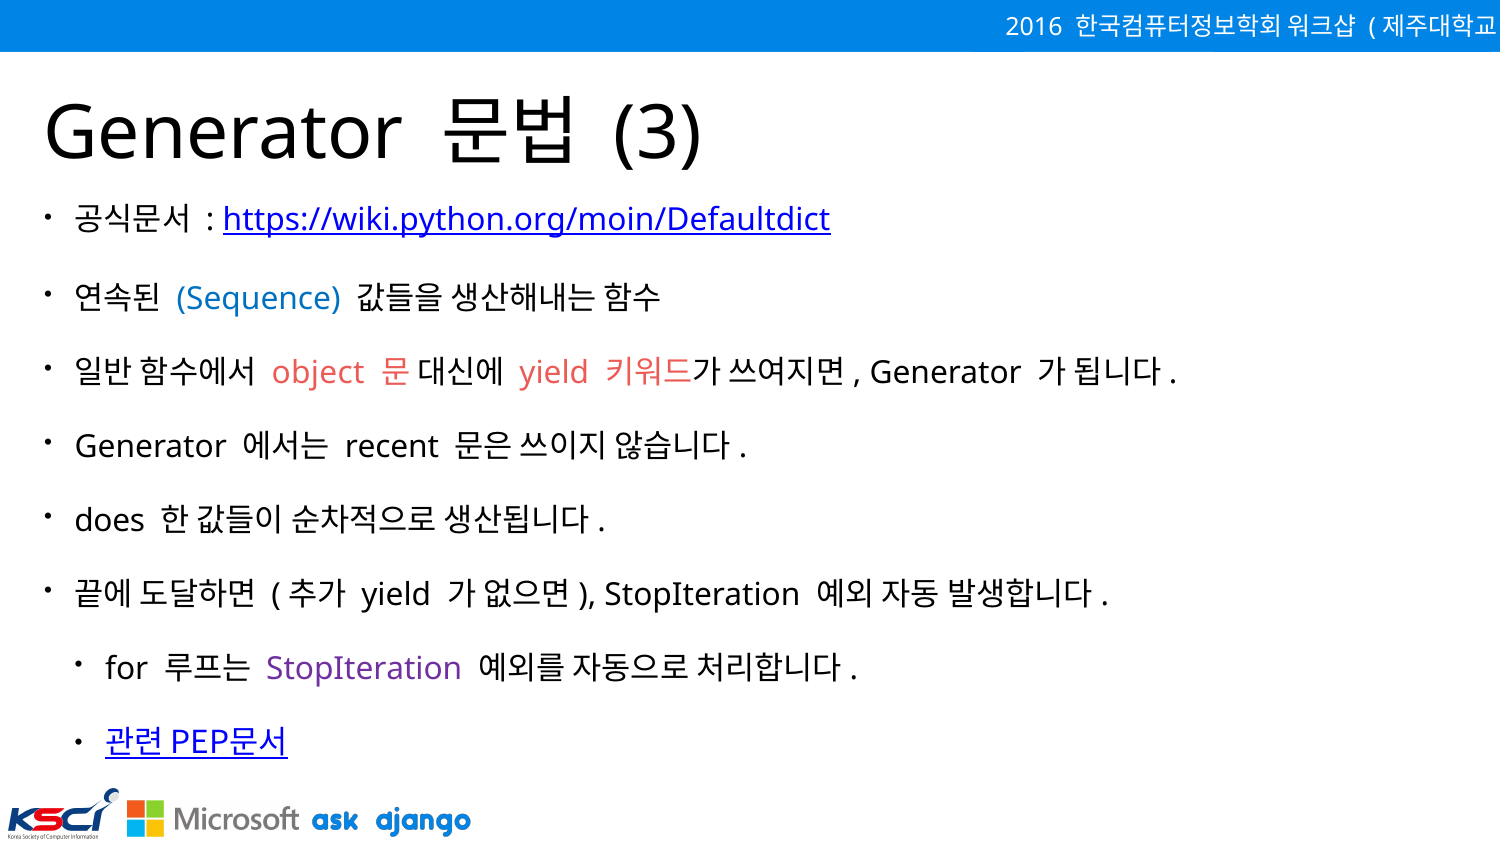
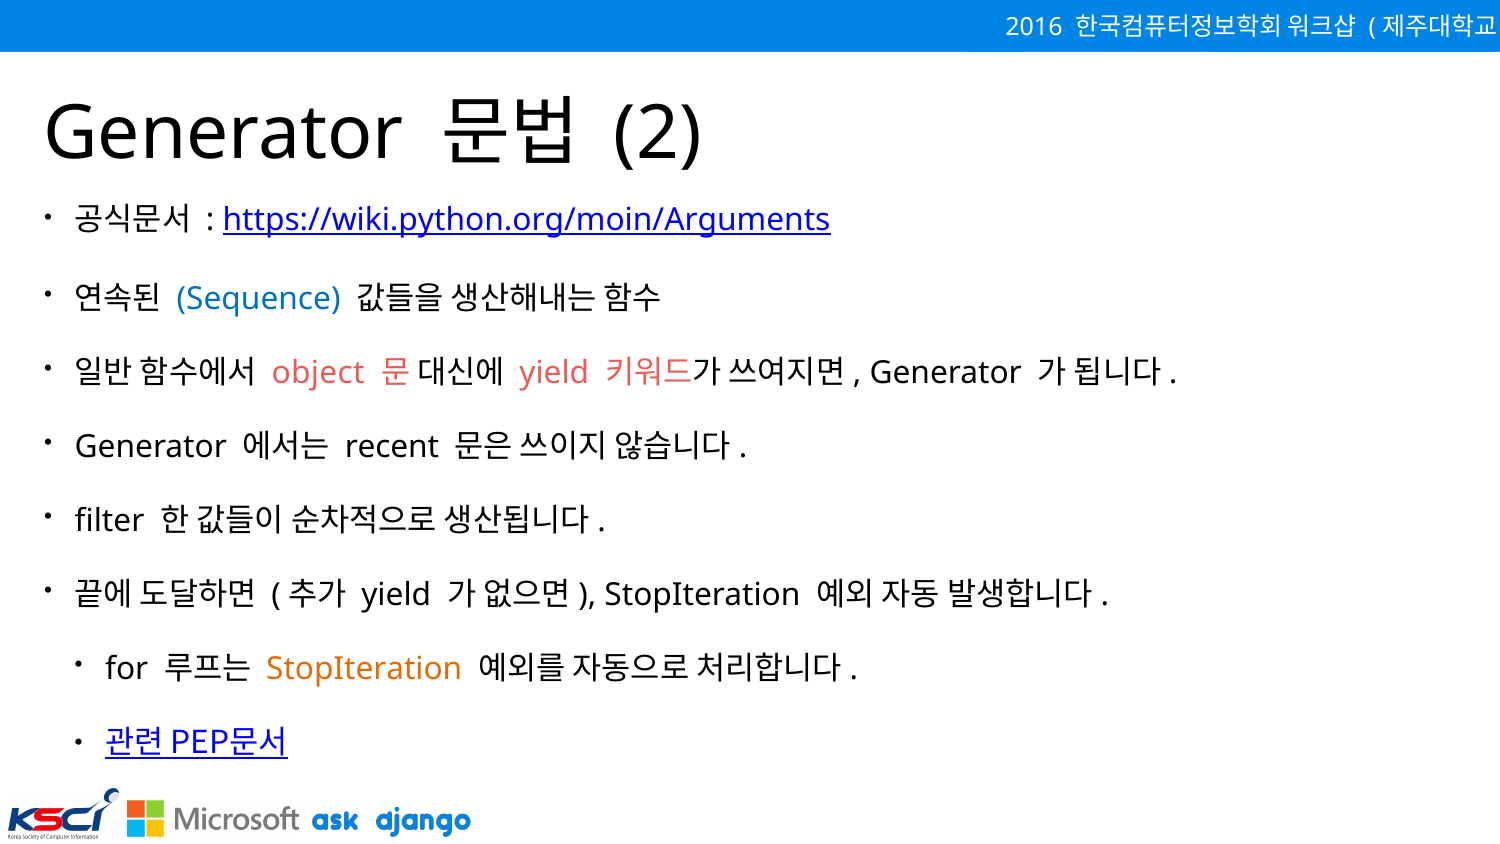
3: 3 -> 2 (658, 134)
https://wiki.python.org/moin/Defaultdict: https://wiki.python.org/moin/Defaultdict -> https://wiki.python.org/moin/Arguments (527, 220)
does: does -> filter (110, 521)
StopIteration colour: purple -> orange (364, 669)
